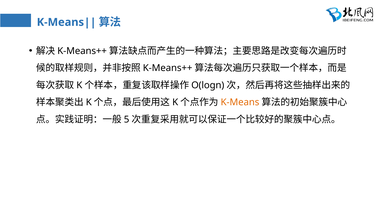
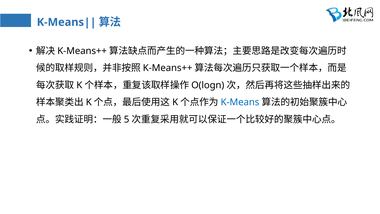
K-Means colour: orange -> blue (240, 102)
